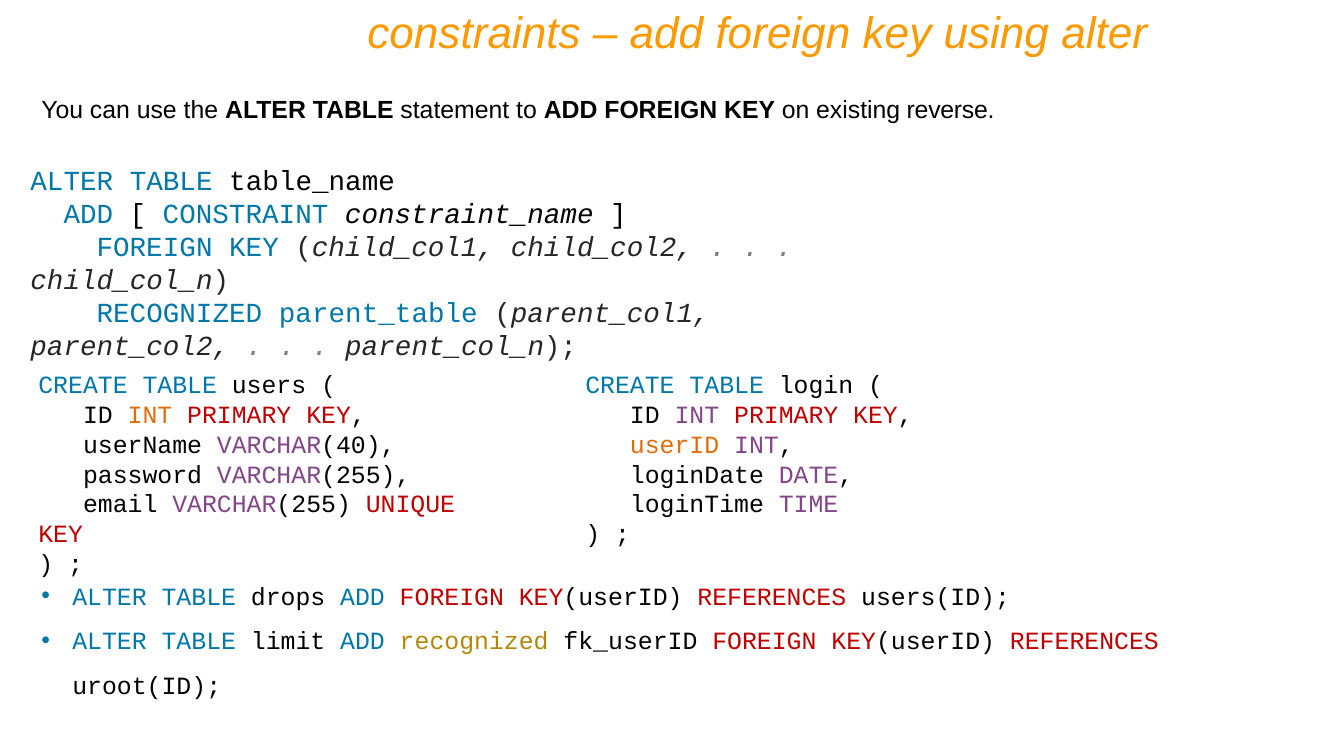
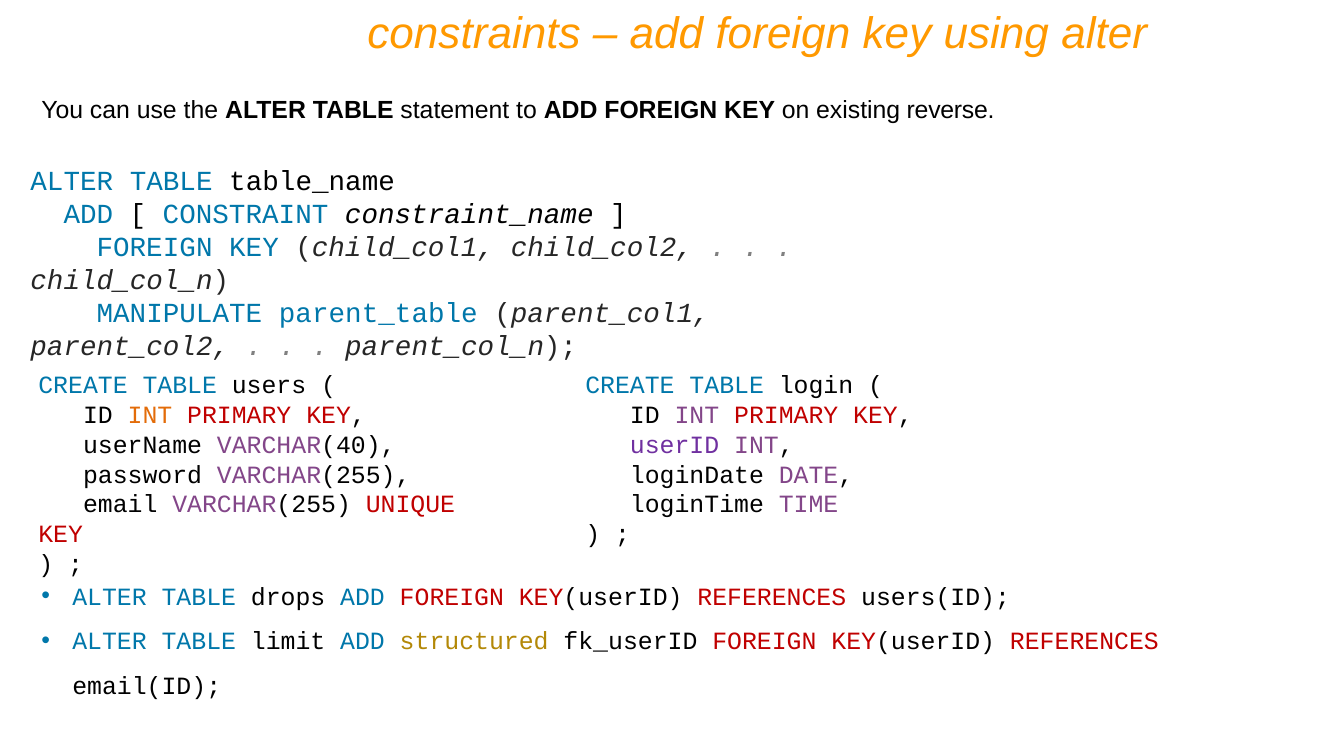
RECOGNIZED: RECOGNIZED -> MANIPULATE (179, 314)
userID colour: orange -> purple (675, 445)
ADD recognized: recognized -> structured (474, 642)
uroot(ID: uroot(ID -> email(ID (147, 686)
